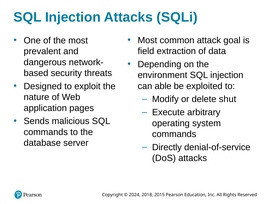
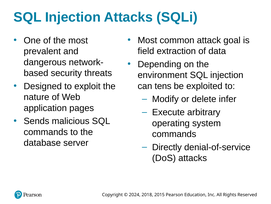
able: able -> tens (163, 86)
shut: shut -> infer (228, 99)
